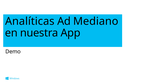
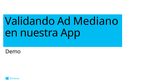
Analíticas: Analíticas -> Validando (30, 21)
